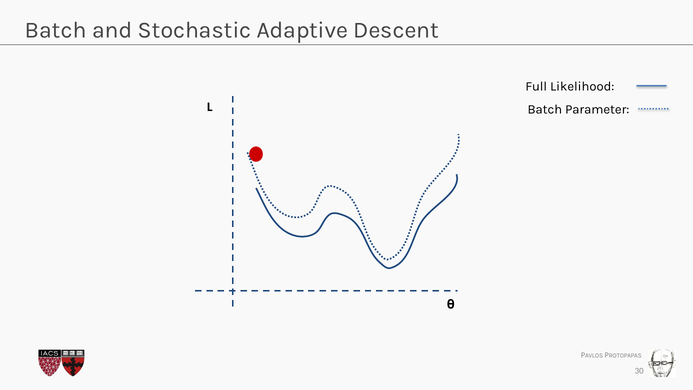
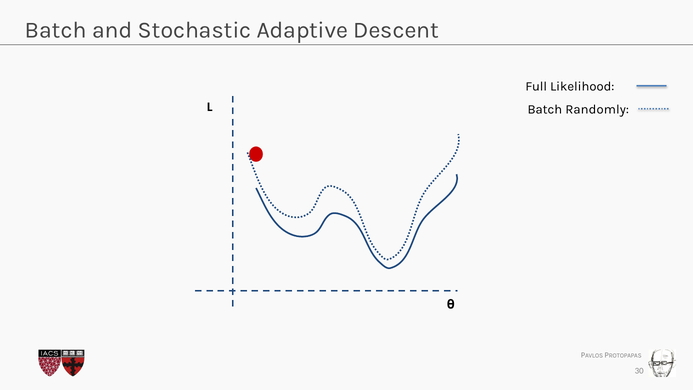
Parameter: Parameter -> Randomly (597, 109)
